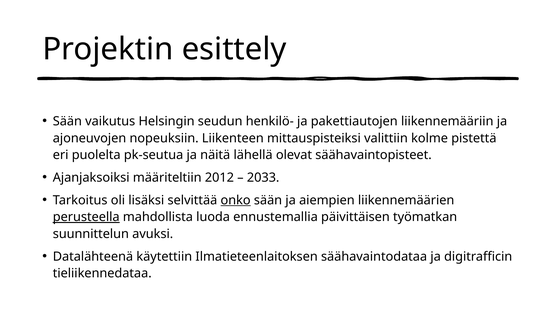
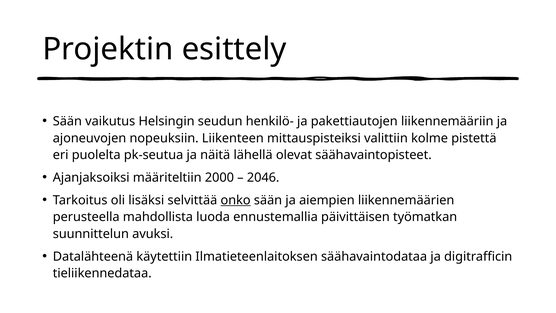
2012: 2012 -> 2000 (219, 177)
2033: 2033 -> 2046 (263, 177)
perusteella underline: present -> none (86, 217)
